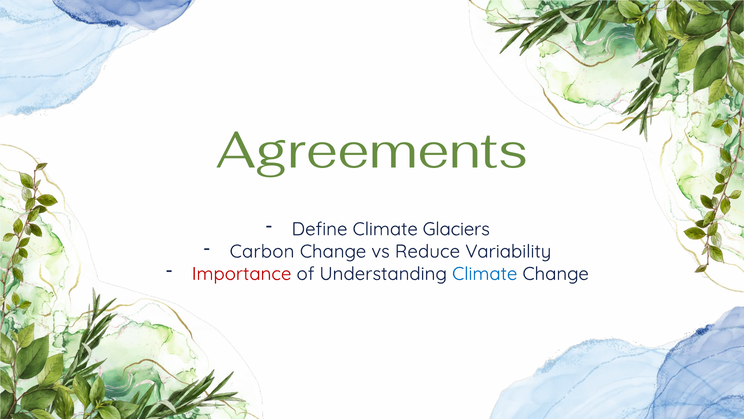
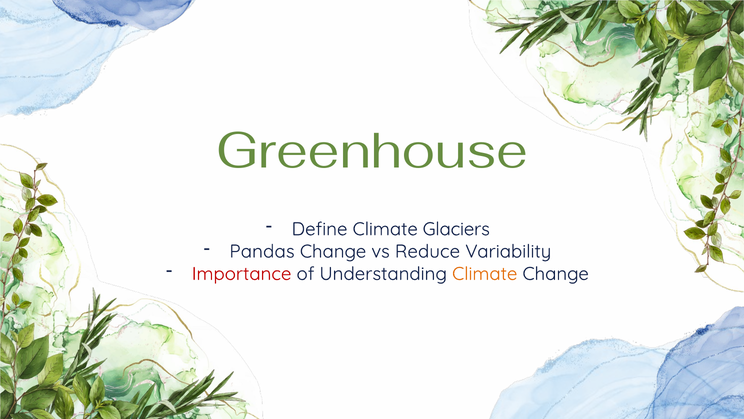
Agreements: Agreements -> Greenhouse (372, 151)
Carbon: Carbon -> Pandas (262, 251)
Climate colour: blue -> orange (485, 274)
